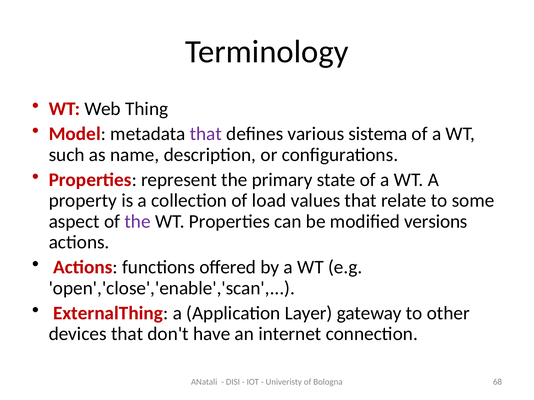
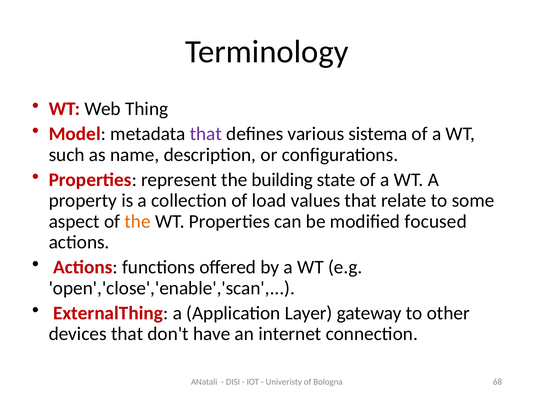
primary: primary -> building (282, 180)
the colour: purple -> orange (138, 222)
versions: versions -> focused (436, 222)
